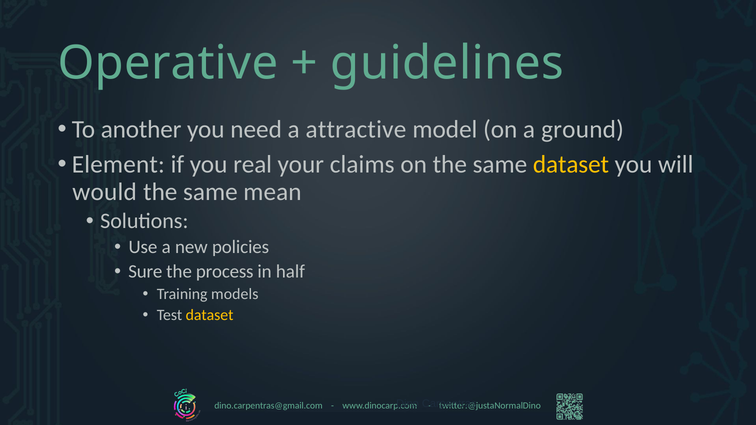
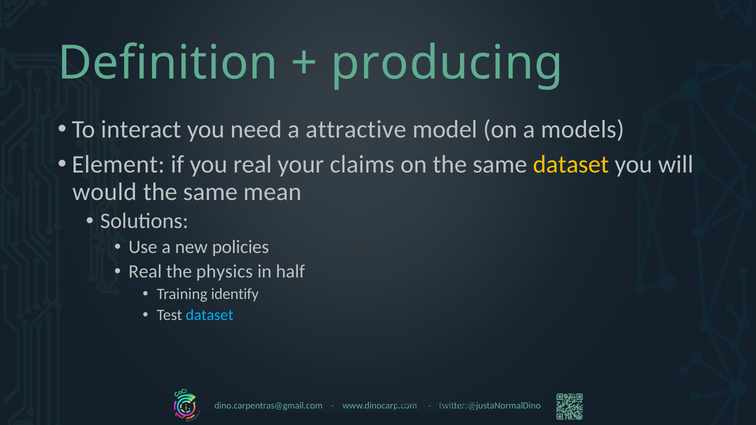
Operative: Operative -> Definition (168, 63)
guidelines: guidelines -> producing (447, 63)
another: another -> interact (141, 130)
ground: ground -> models (583, 130)
Sure: Sure -> Real (145, 272)
process: process -> physics (225, 272)
models: models -> identify (235, 294)
dataset colour: yellow -> light blue (210, 315)
